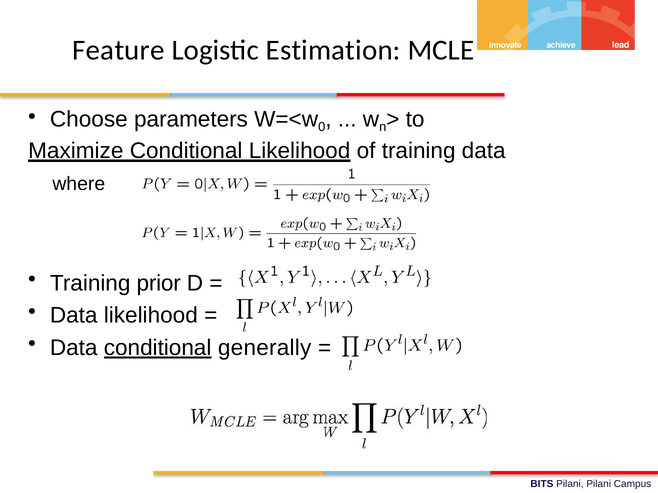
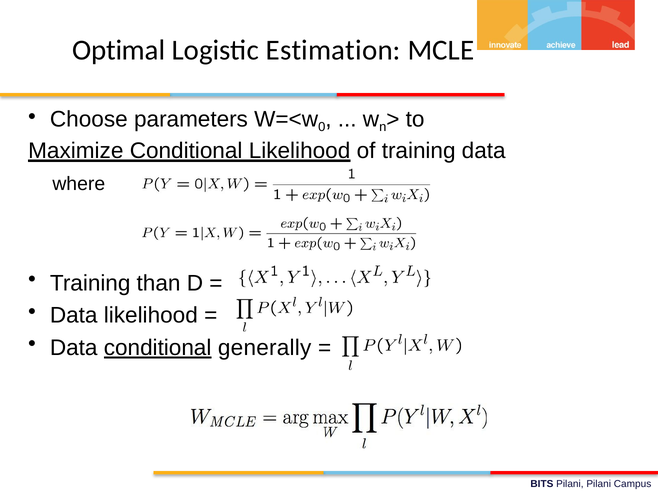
Feature: Feature -> Optimal (119, 50)
prior: prior -> than (159, 283)
